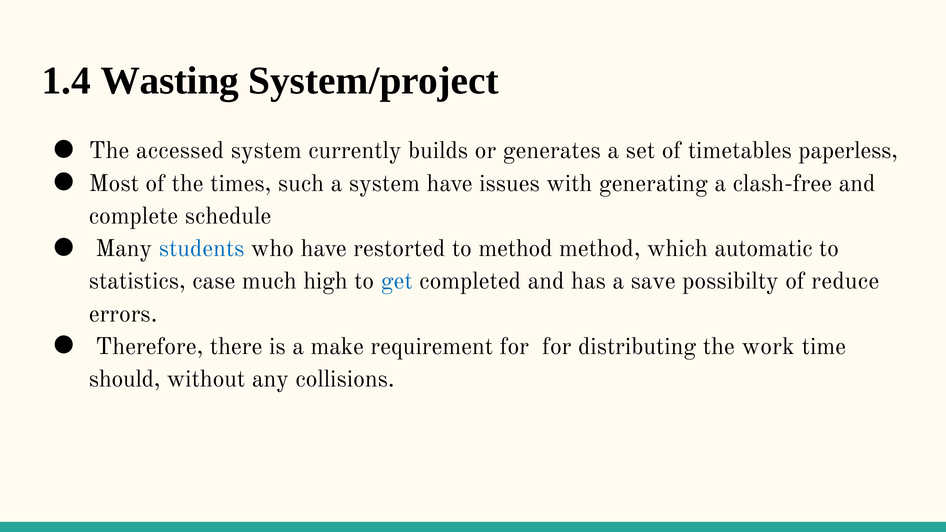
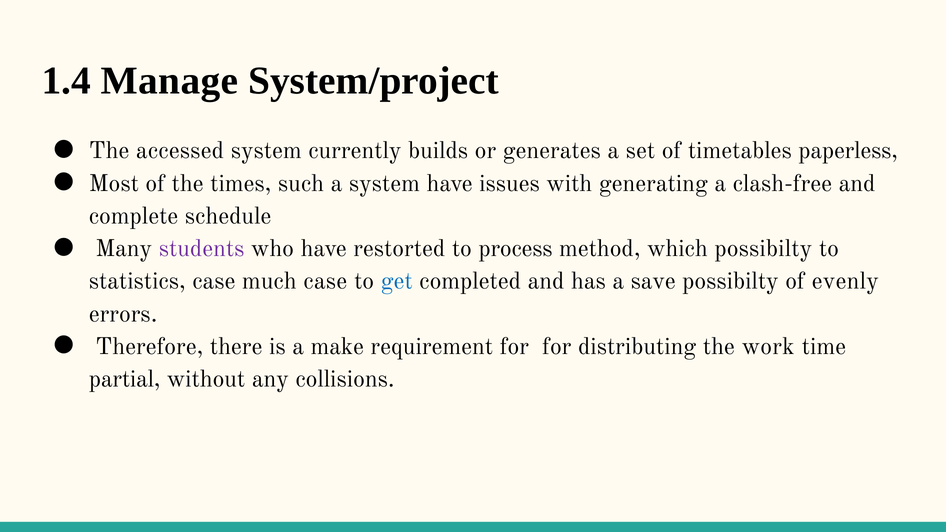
Wasting: Wasting -> Manage (169, 81)
students colour: blue -> purple (202, 249)
to method: method -> process (516, 249)
which automatic: automatic -> possibilty (763, 249)
much high: high -> case (325, 281)
reduce: reduce -> evenly (845, 281)
should: should -> partial (125, 379)
